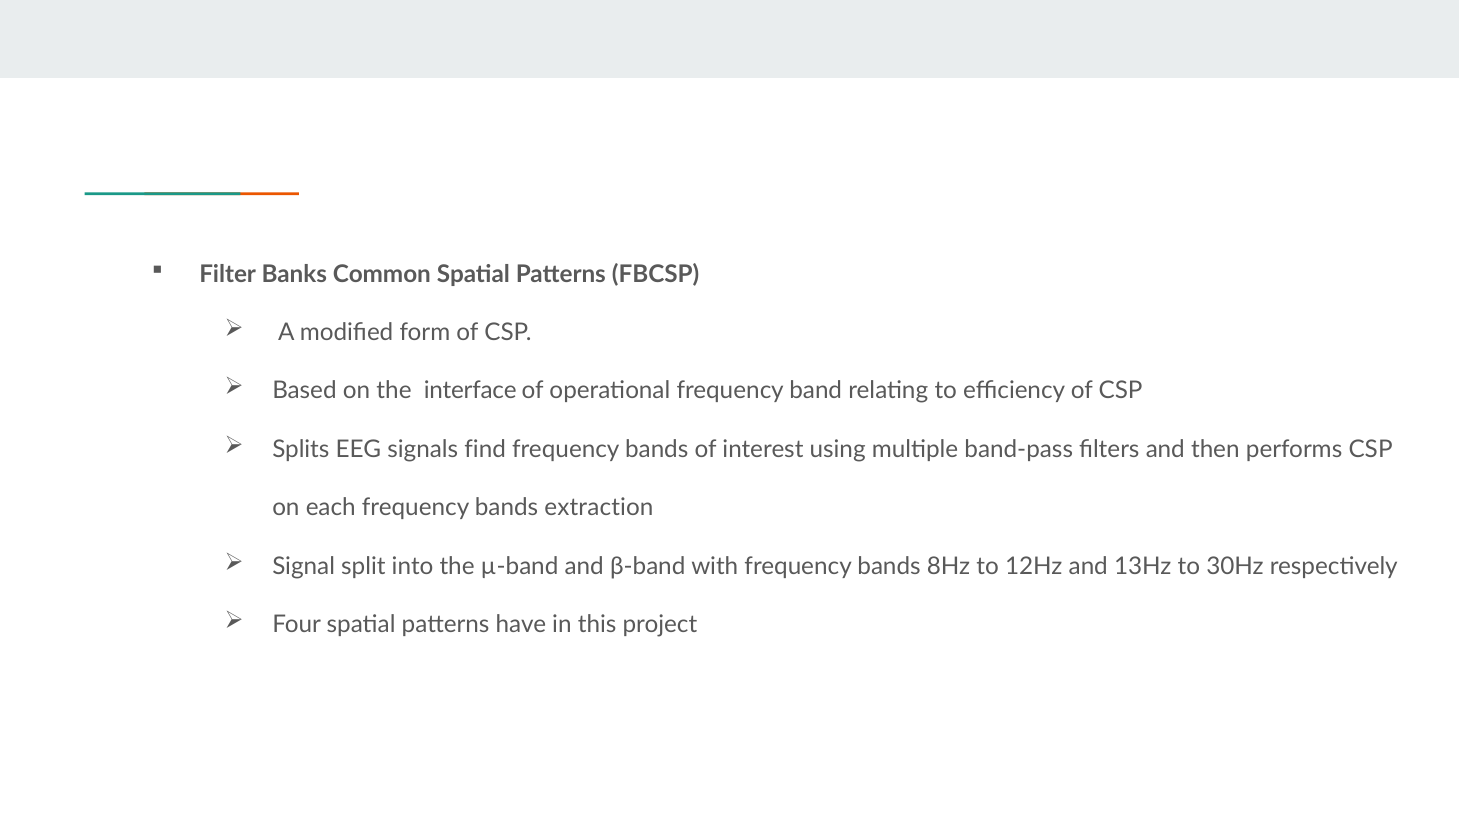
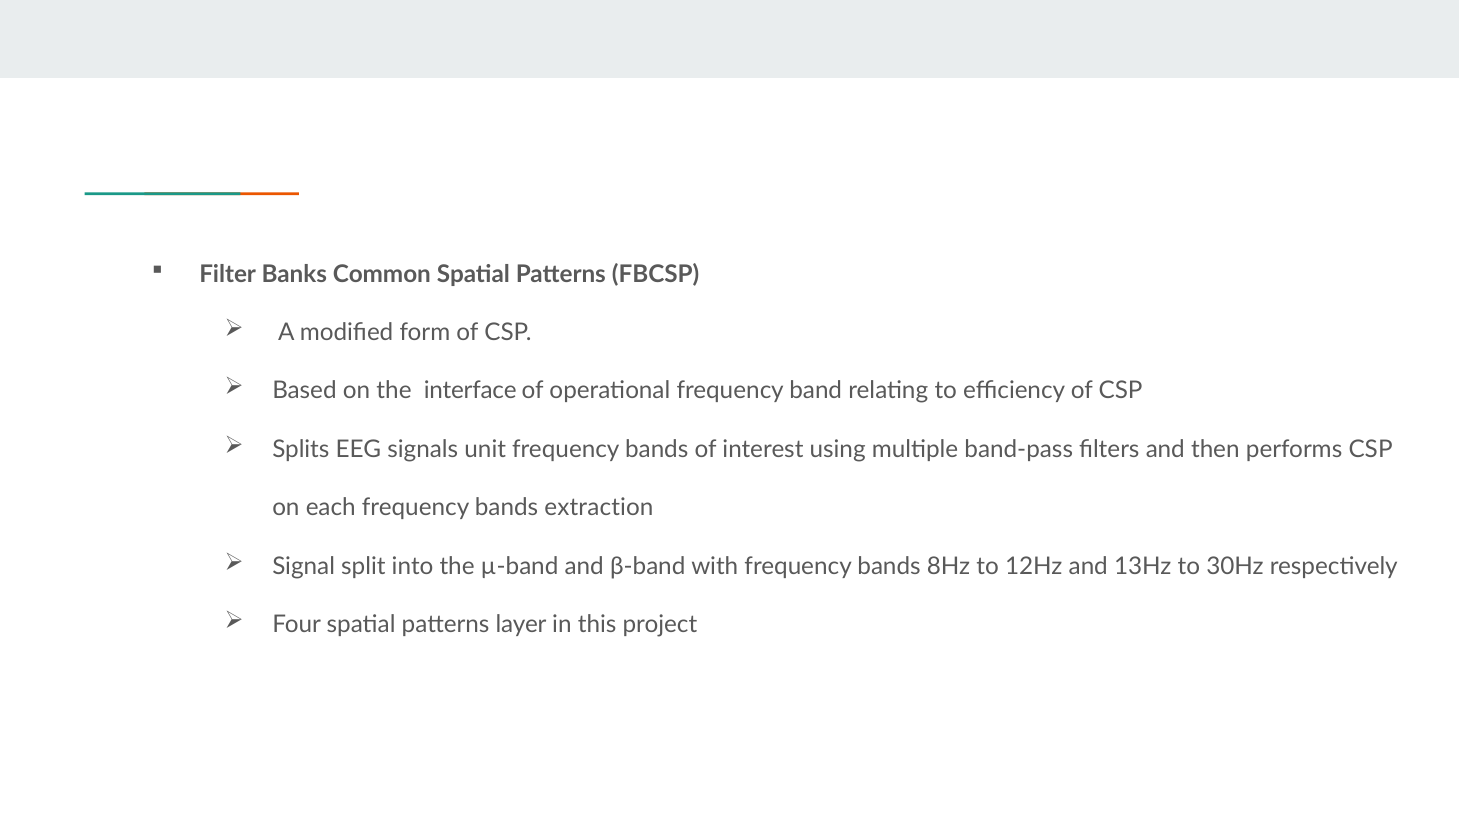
find: find -> unit (485, 449)
have: have -> layer (521, 624)
